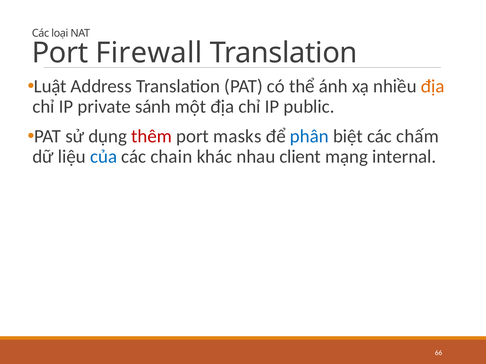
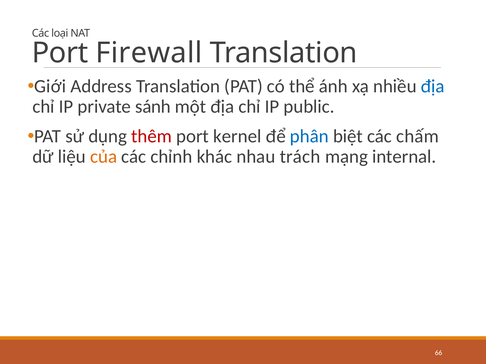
Luật: Luật -> Giới (50, 86)
địa colour: orange -> blue (433, 86)
masks: masks -> kernel (237, 137)
của colour: blue -> orange (104, 157)
chain: chain -> chỉnh (171, 157)
client: client -> trách (300, 157)
